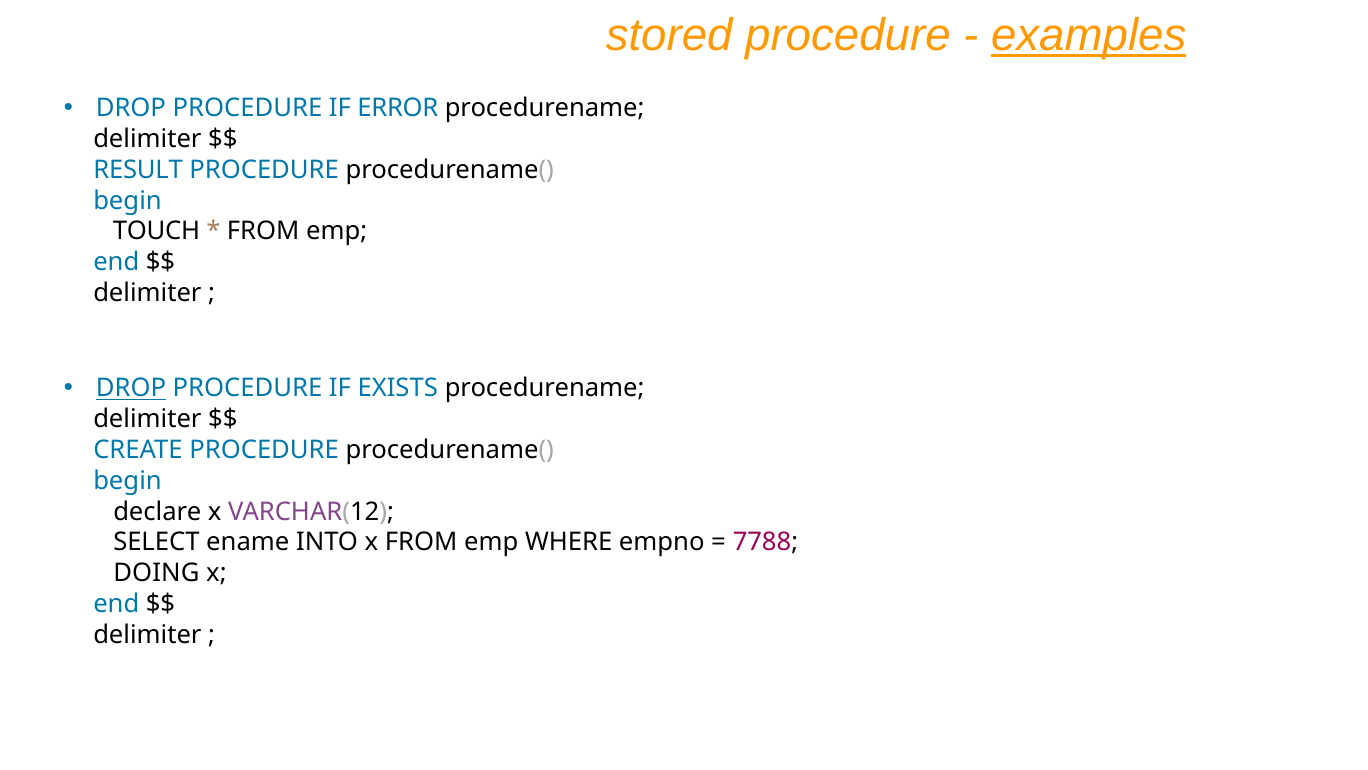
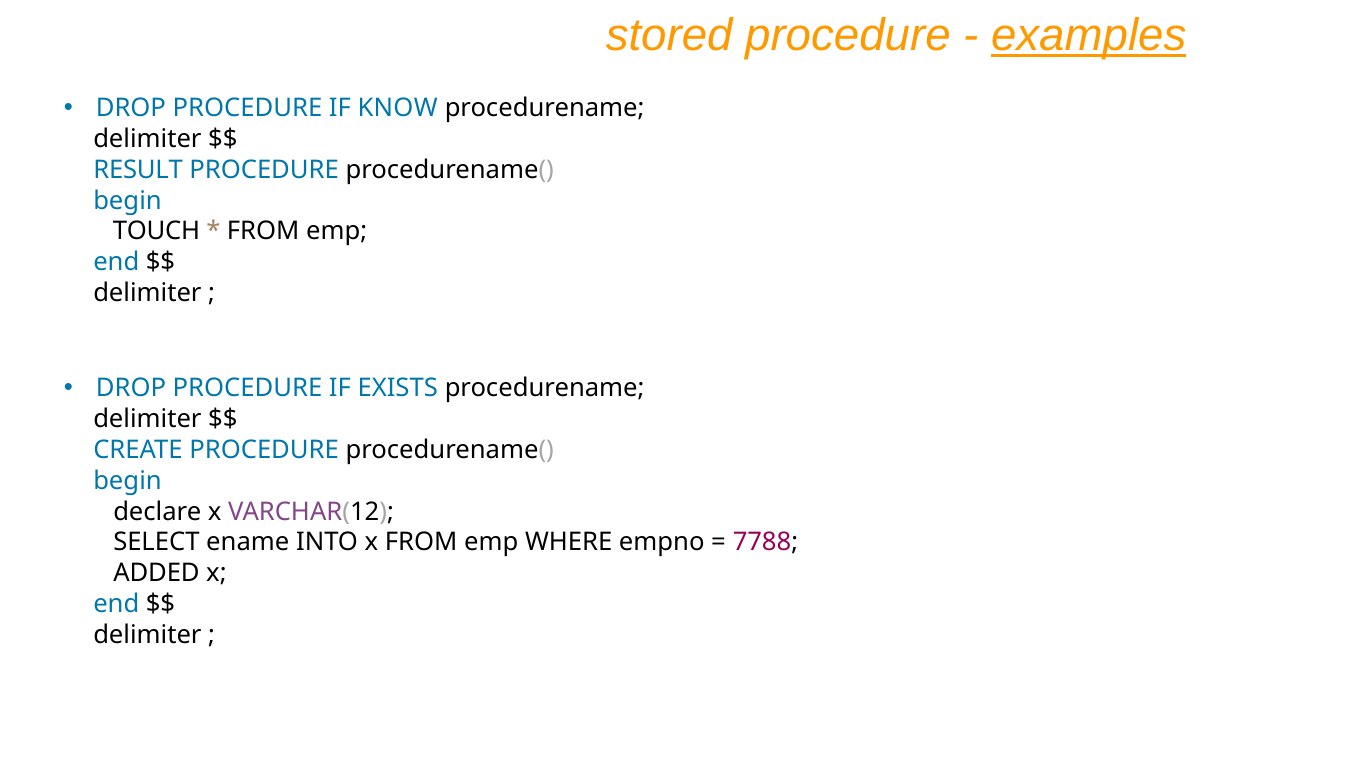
ERROR: ERROR -> KNOW (398, 108)
DROP underline: present -> none (131, 388)
DOING: DOING -> ADDED (156, 573)
